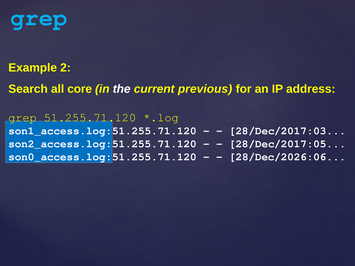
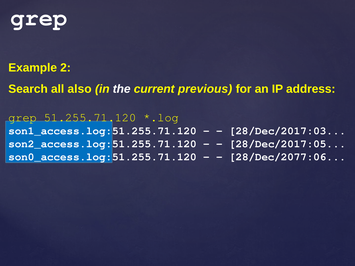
grep colour: light blue -> white (39, 18)
core: core -> also (80, 89)
28/Dec/2026:06: 28/Dec/2026:06 -> 28/Dec/2077:06 (287, 157)
